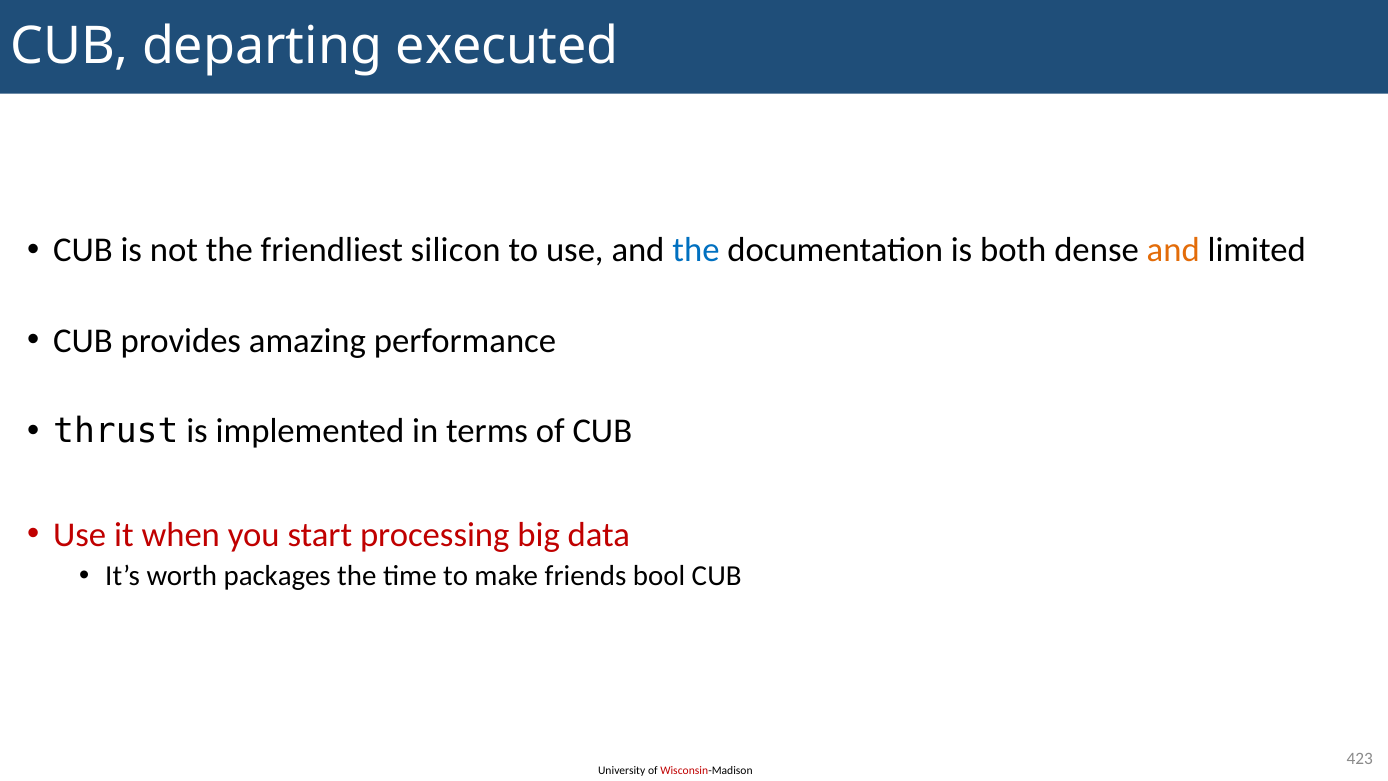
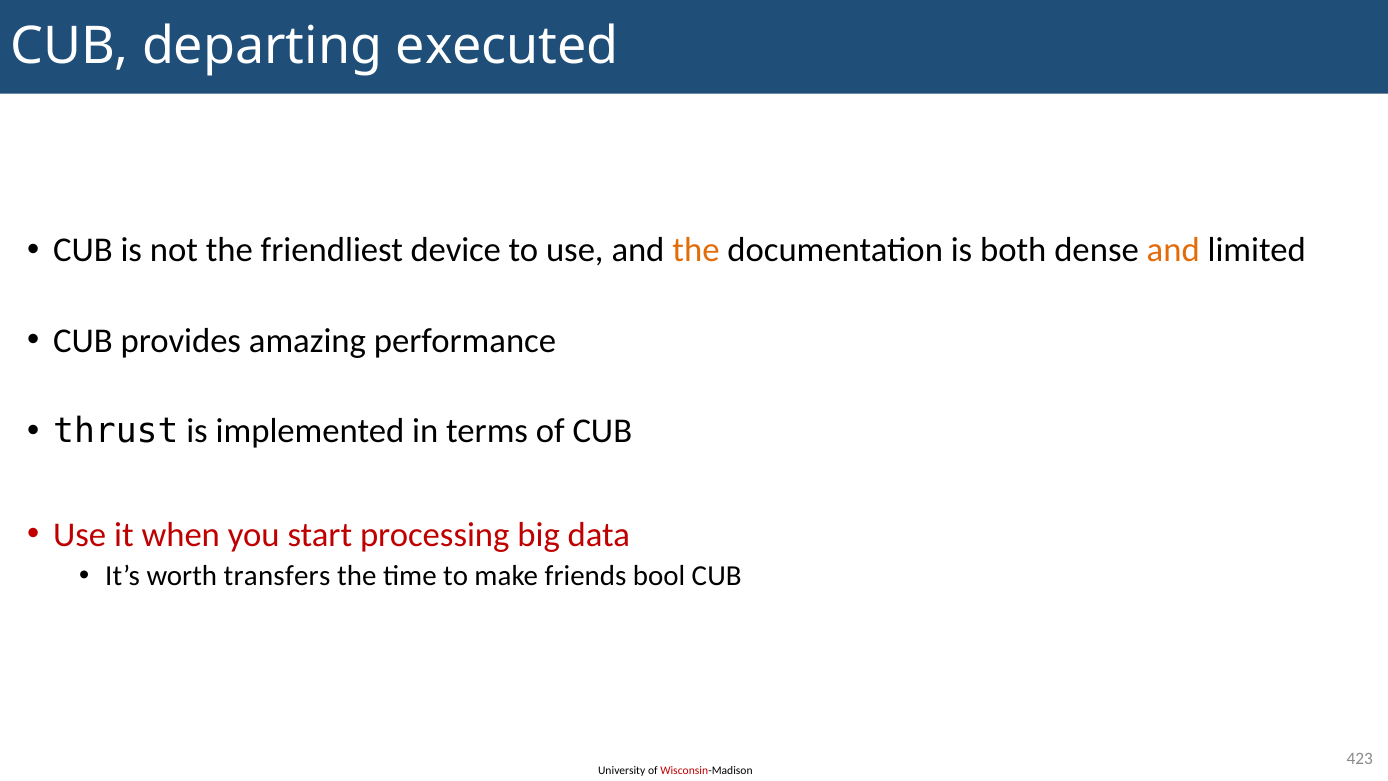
silicon: silicon -> device (456, 250)
the colour: blue -> orange (696, 250)
packages: packages -> transfers (277, 576)
